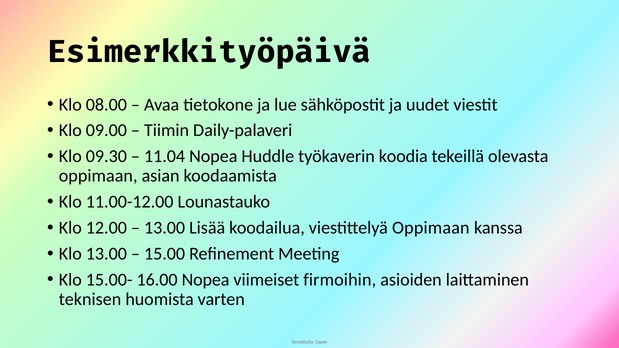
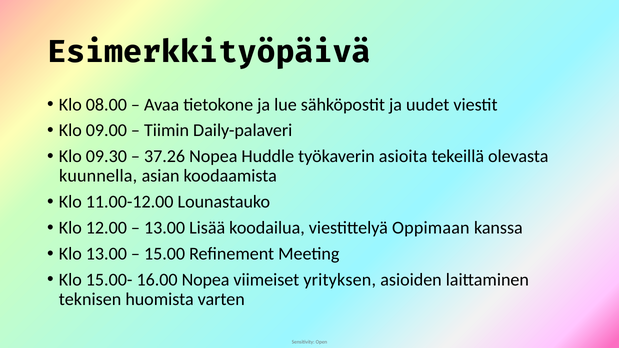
11.04: 11.04 -> 37.26 (165, 157)
koodia: koodia -> asioita (403, 157)
oppimaan: oppimaan -> kuunnella (98, 176)
firmoihin: firmoihin -> yrityksen (340, 280)
